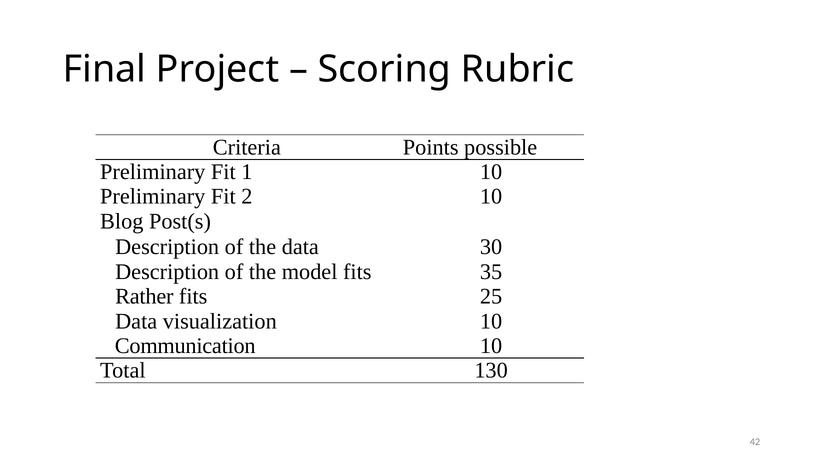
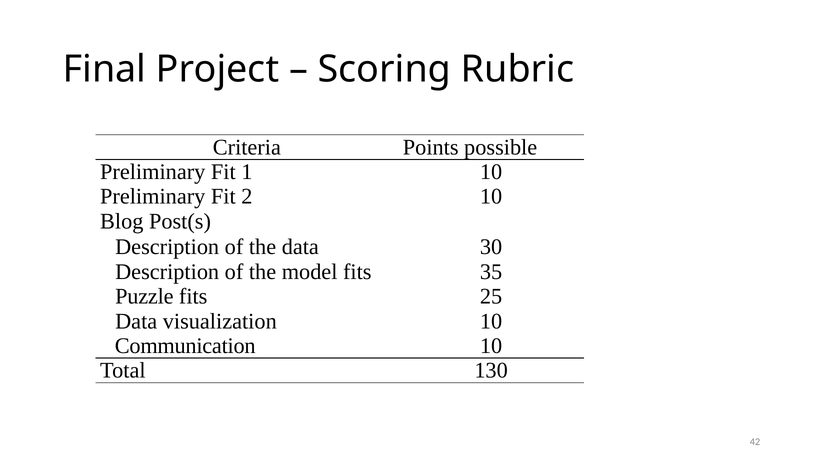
Rather: Rather -> Puzzle (144, 296)
